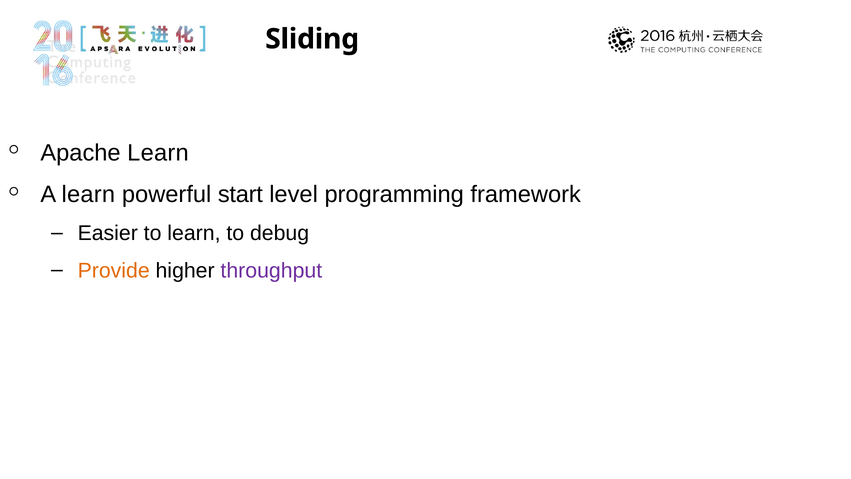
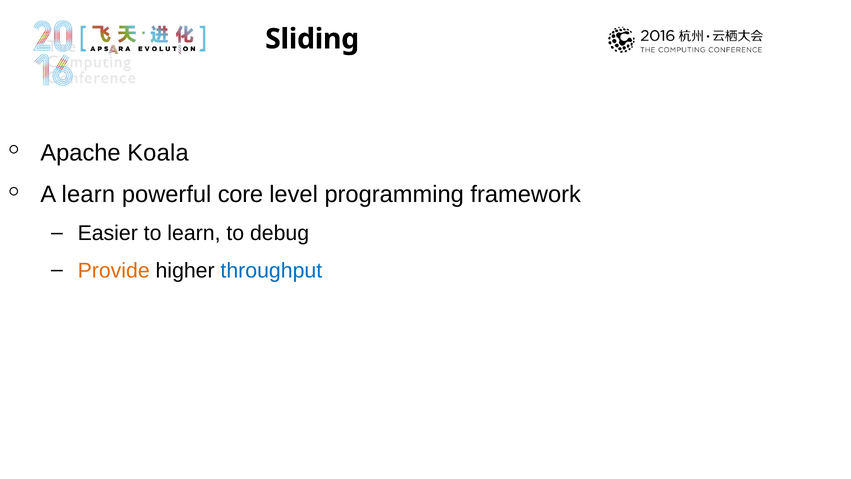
Apache Learn: Learn -> Koala (158, 153)
start: start -> core (240, 194)
throughput colour: purple -> blue (271, 270)
